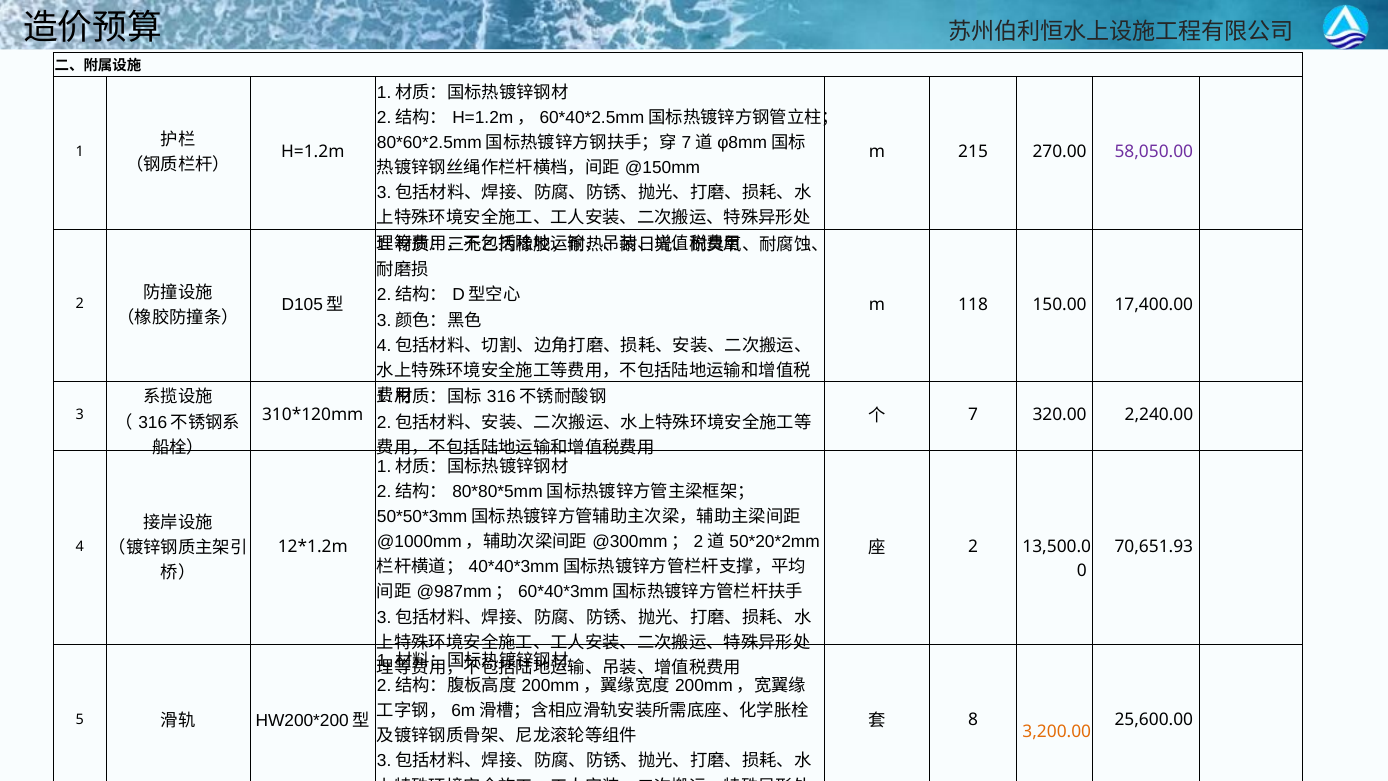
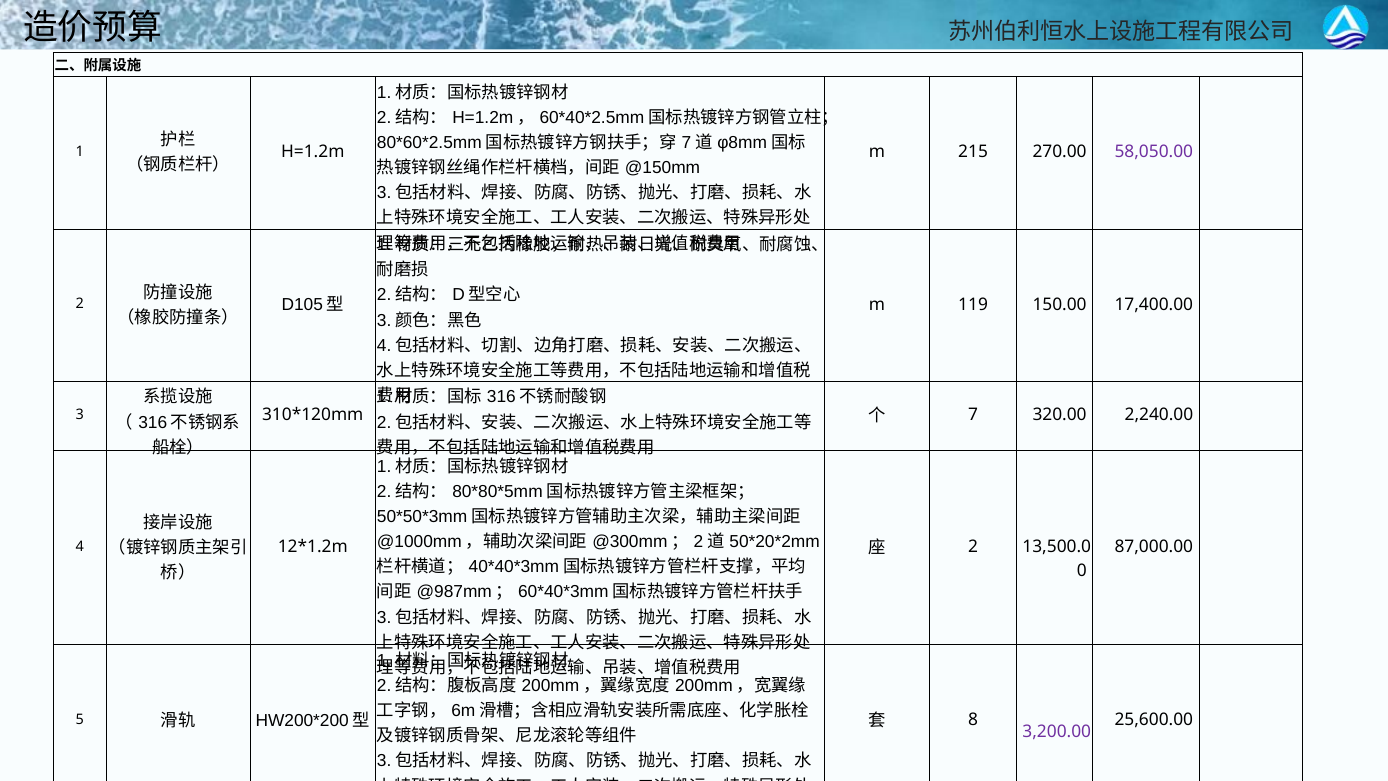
118: 118 -> 119 (973, 304)
70,651.93: 70,651.93 -> 87,000.00 (1154, 547)
3,200.00 colour: orange -> purple (1057, 732)
